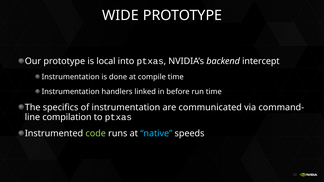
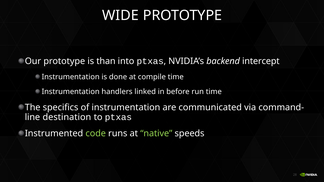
local: local -> than (106, 61)
compilation: compilation -> destination (67, 117)
native colour: light blue -> light green (156, 134)
